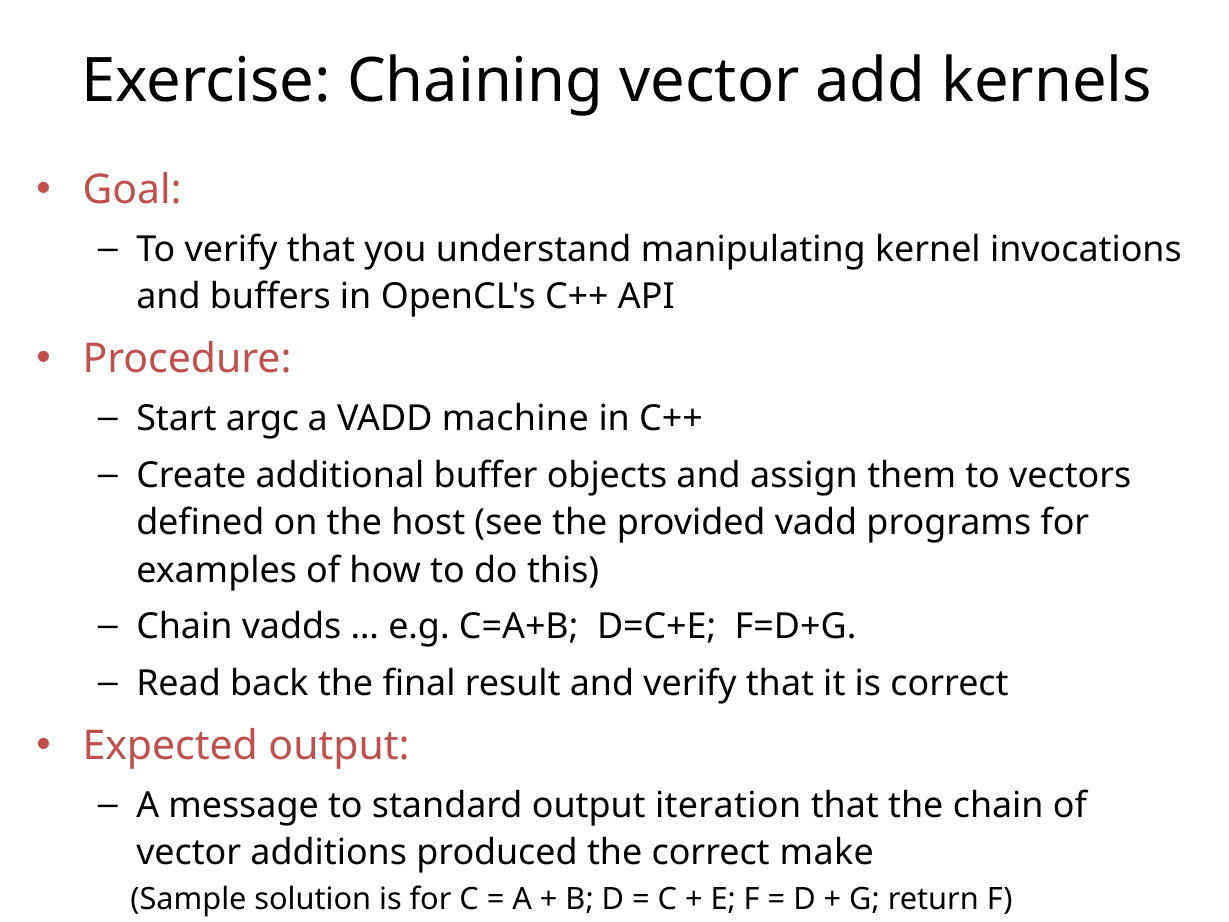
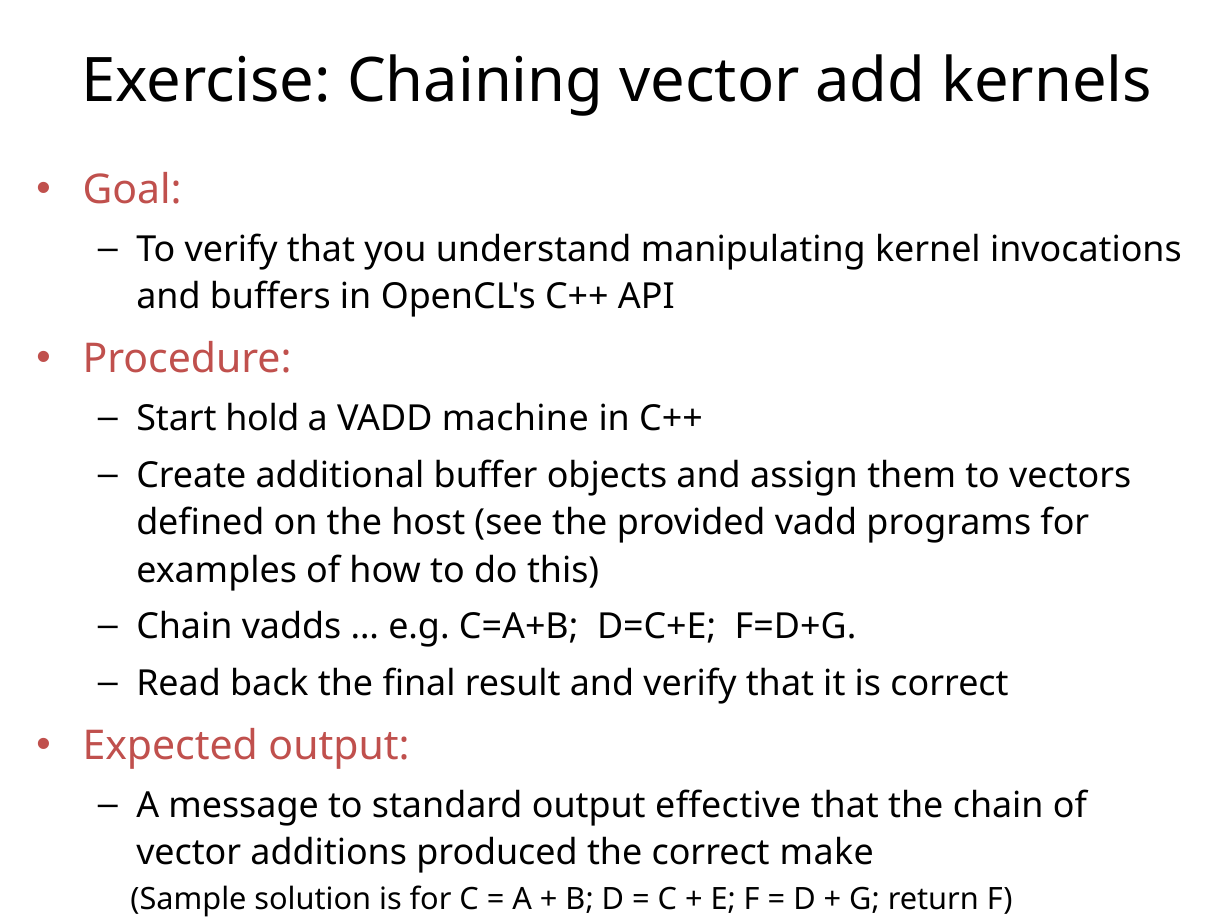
argc: argc -> hold (262, 419)
iteration: iteration -> effective (728, 806)
